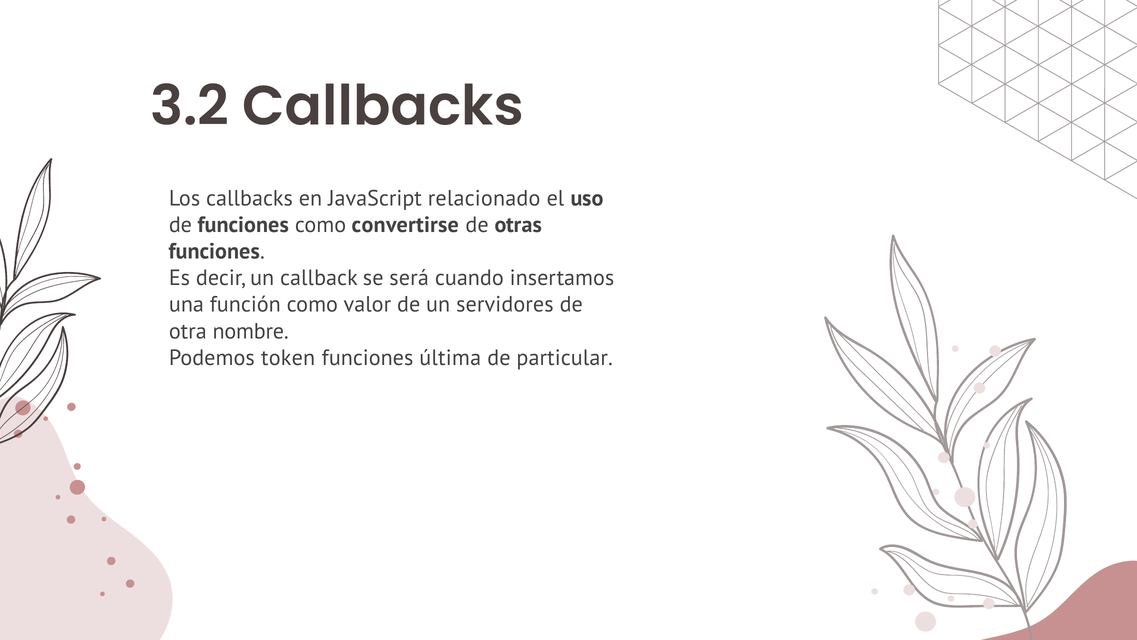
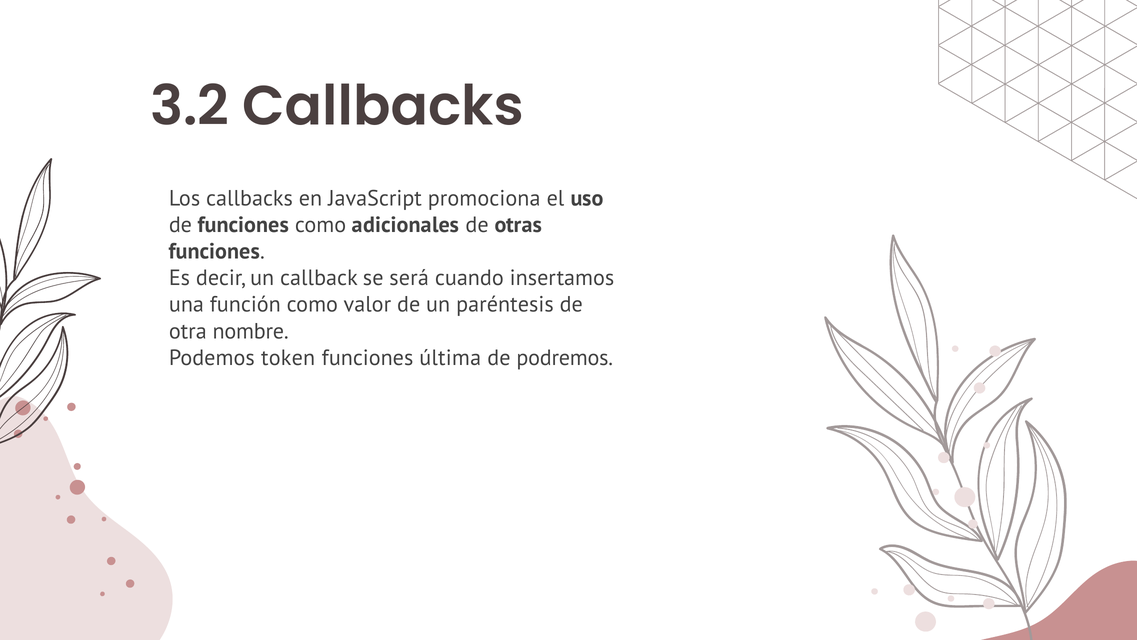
relacionado: relacionado -> promociona (484, 198)
convertirse: convertirse -> adicionales (406, 225)
servidores: servidores -> paréntesis (505, 304)
particular: particular -> podremos (565, 358)
